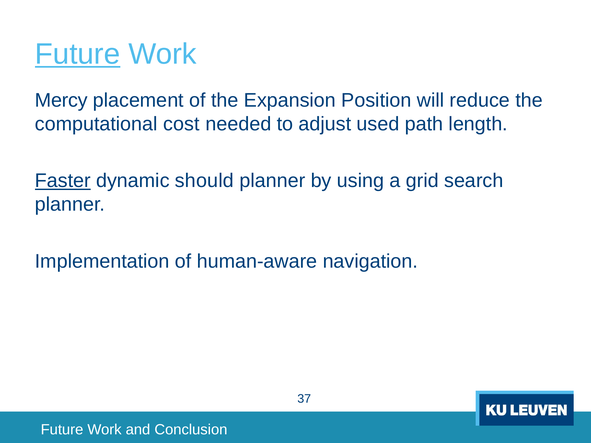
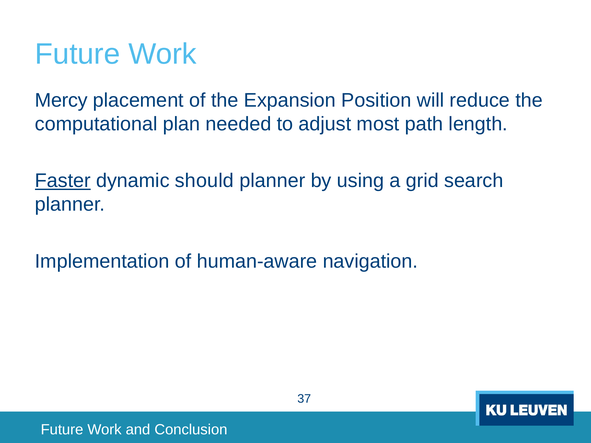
Future underline: present -> none (78, 54)
cost: cost -> plan (182, 124)
used: used -> most (378, 124)
